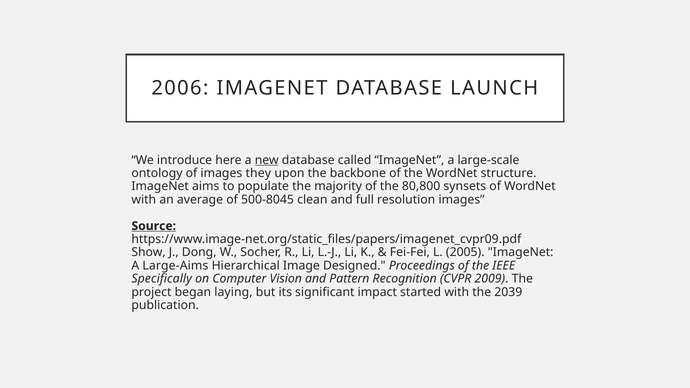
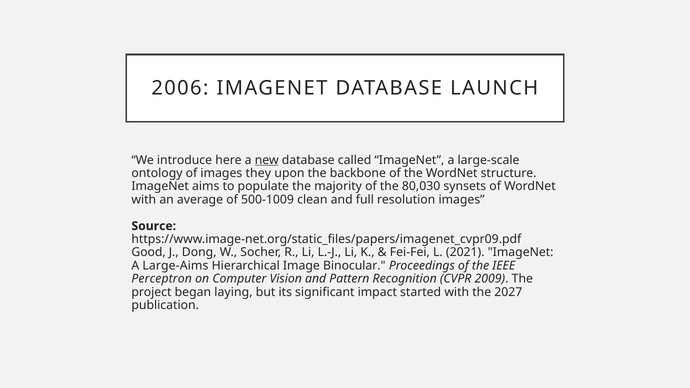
80,800: 80,800 -> 80,030 (421, 186)
500-8045: 500-8045 -> 500-1009 (267, 200)
Source underline: present -> none (154, 226)
Show: Show -> Good (149, 252)
2005: 2005 -> 2021 (465, 252)
Designed: Designed -> Binocular (354, 266)
Specifically: Specifically -> Perceptron (162, 279)
2039: 2039 -> 2027 (508, 292)
